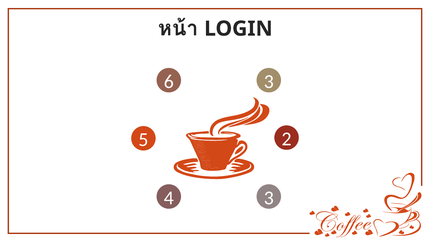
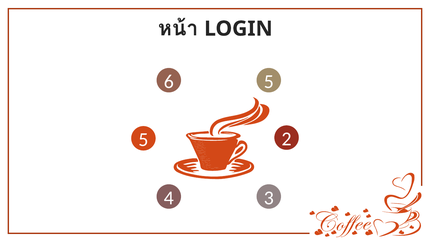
6 3: 3 -> 5 (269, 82)
